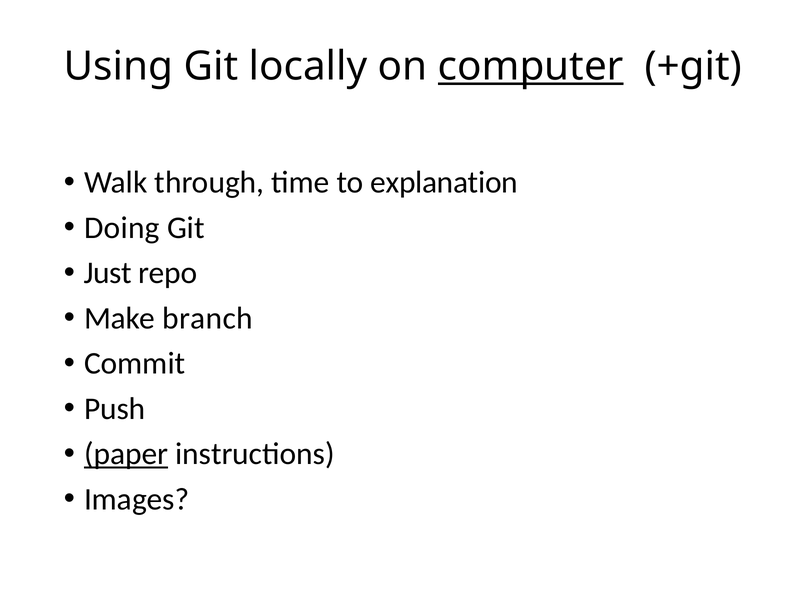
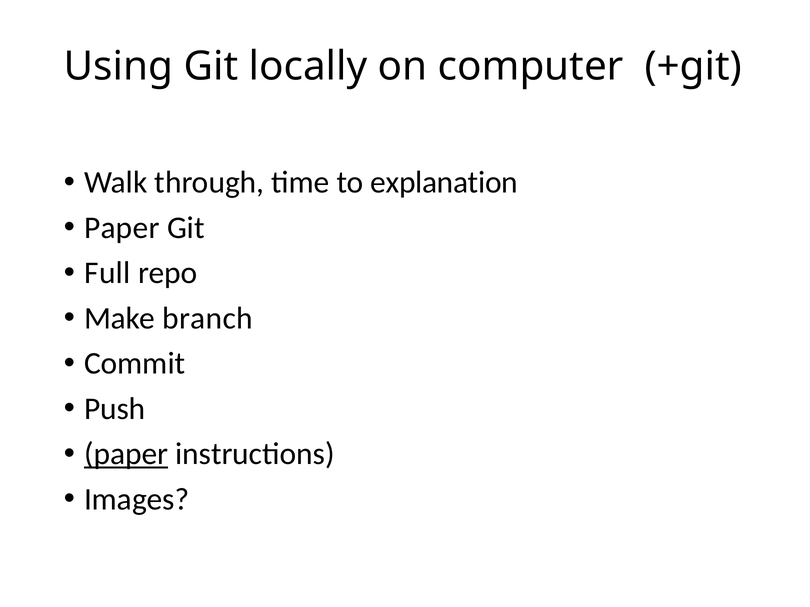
computer underline: present -> none (531, 66)
Doing: Doing -> Paper (122, 228)
Just: Just -> Full (107, 273)
